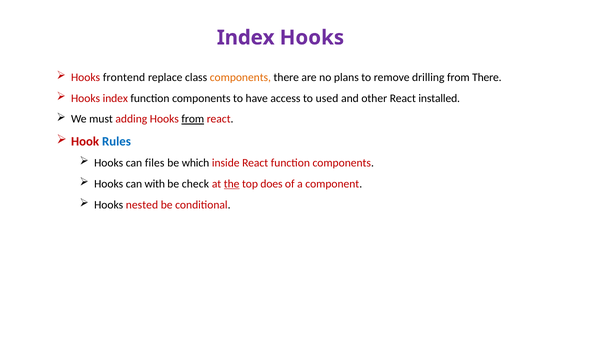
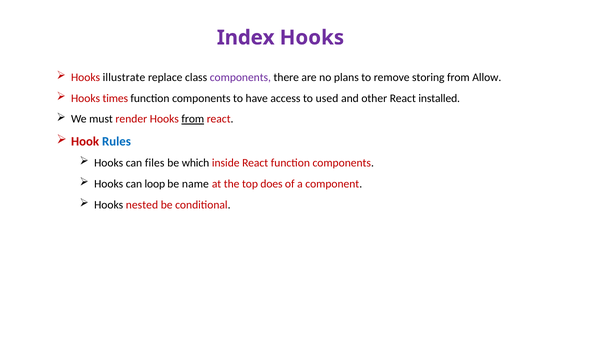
frontend: frontend -> illustrate (124, 77)
components colour: orange -> purple (240, 77)
drilling: drilling -> storing (428, 77)
from There: There -> Allow (487, 77)
Hooks index: index -> times (115, 98)
adding: adding -> render (131, 119)
with: with -> loop (155, 184)
check: check -> name (195, 184)
the underline: present -> none (232, 184)
